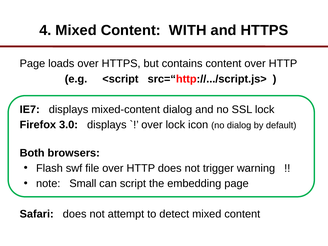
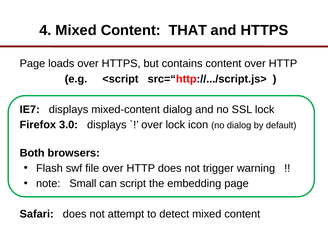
WITH: WITH -> THAT (188, 30)
